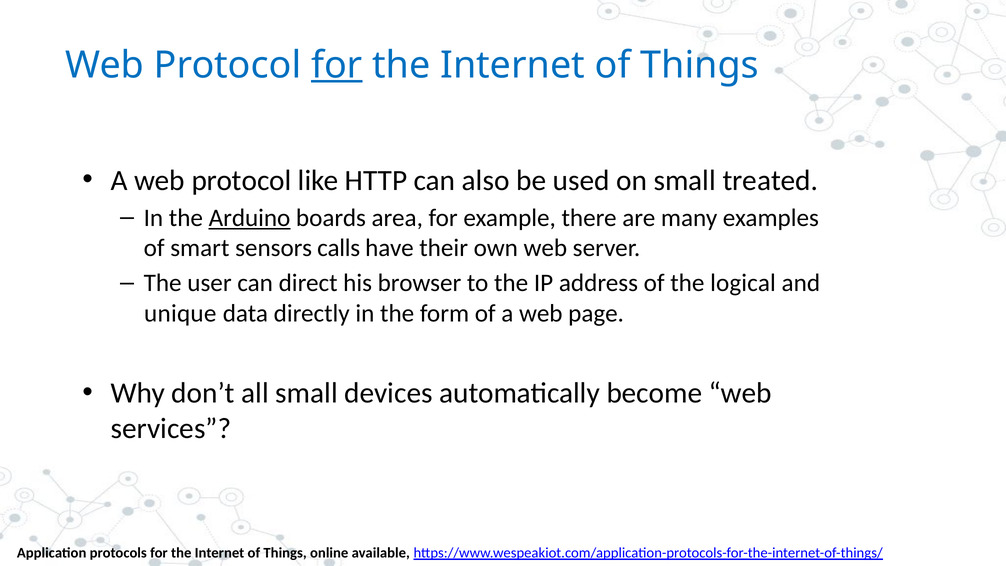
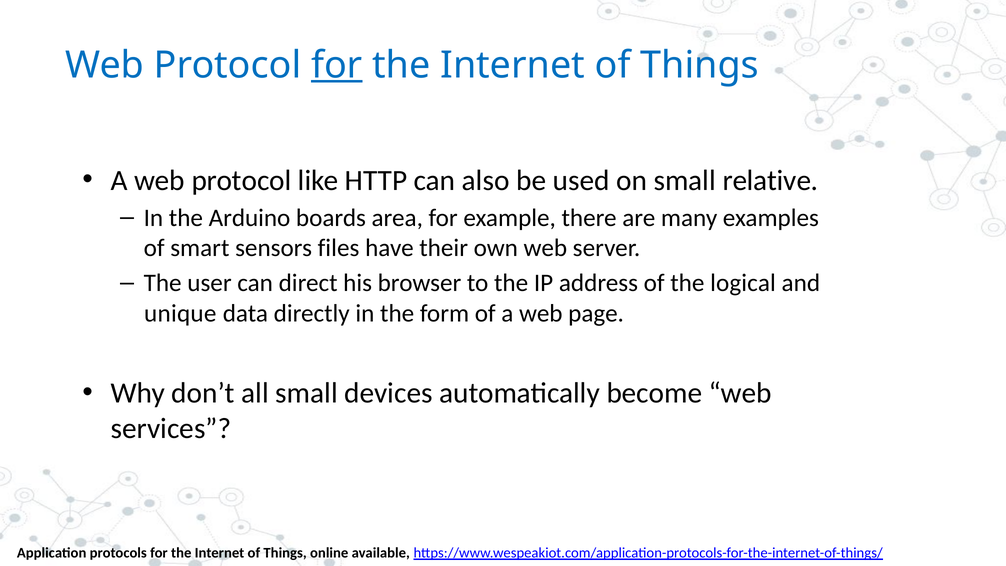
treated: treated -> relative (770, 180)
Arduino underline: present -> none (250, 218)
calls: calls -> files (339, 248)
